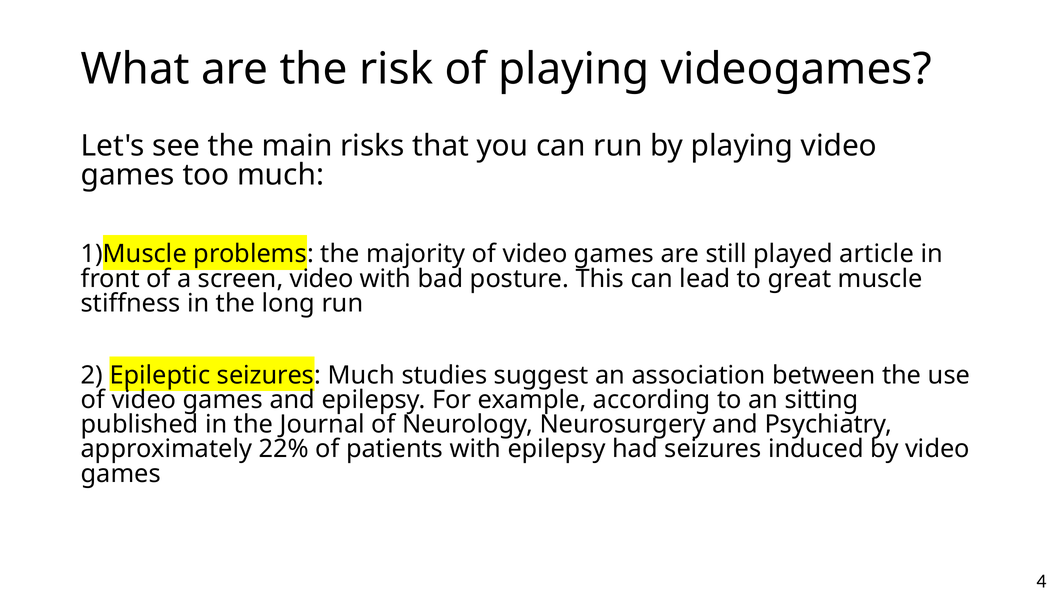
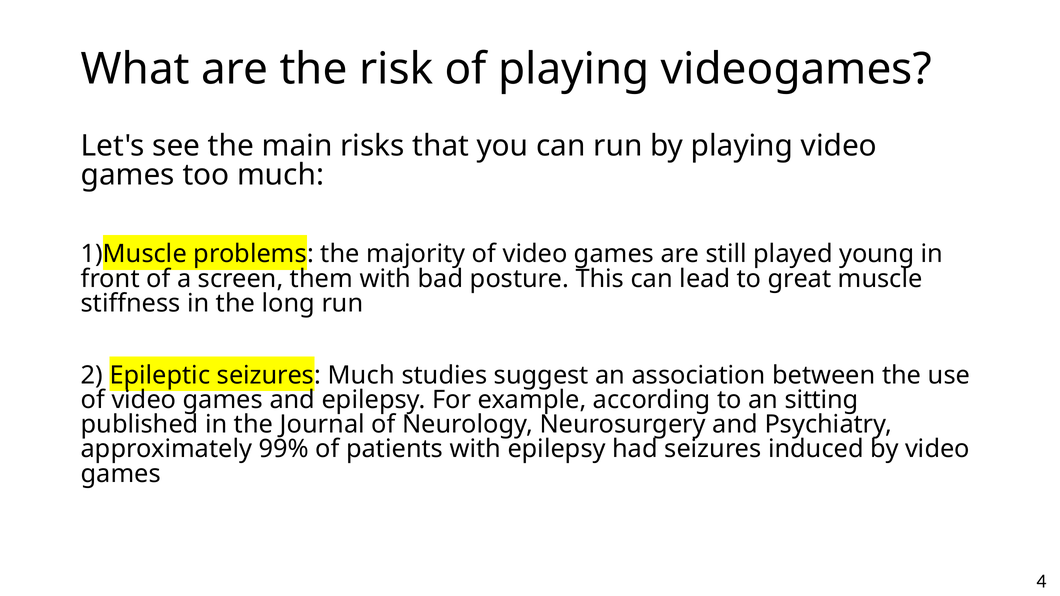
article: article -> young (877, 254)
screen video: video -> them (322, 279)
22%: 22% -> 99% (284, 449)
